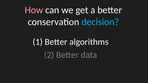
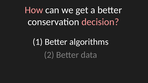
decision colour: light blue -> pink (100, 22)
